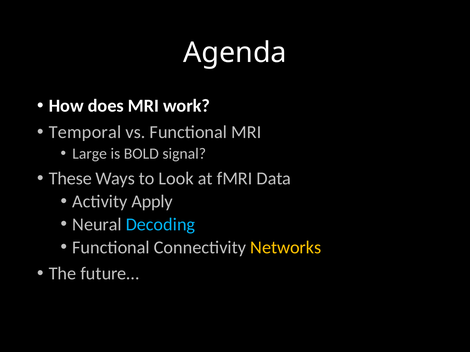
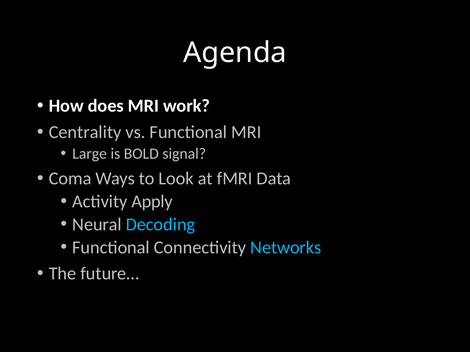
Temporal: Temporal -> Centrality (85, 132)
These: These -> Coma (70, 179)
Networks colour: yellow -> light blue (286, 248)
